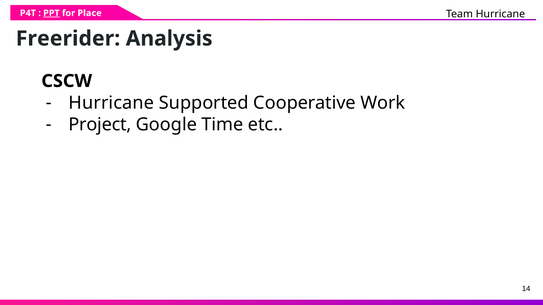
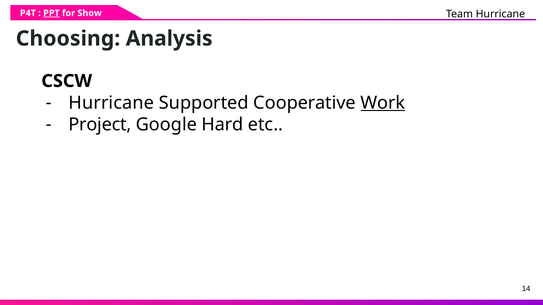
Place: Place -> Show (90, 13)
Freerider: Freerider -> Choosing (68, 39)
Work underline: none -> present (383, 103)
Time: Time -> Hard (223, 125)
